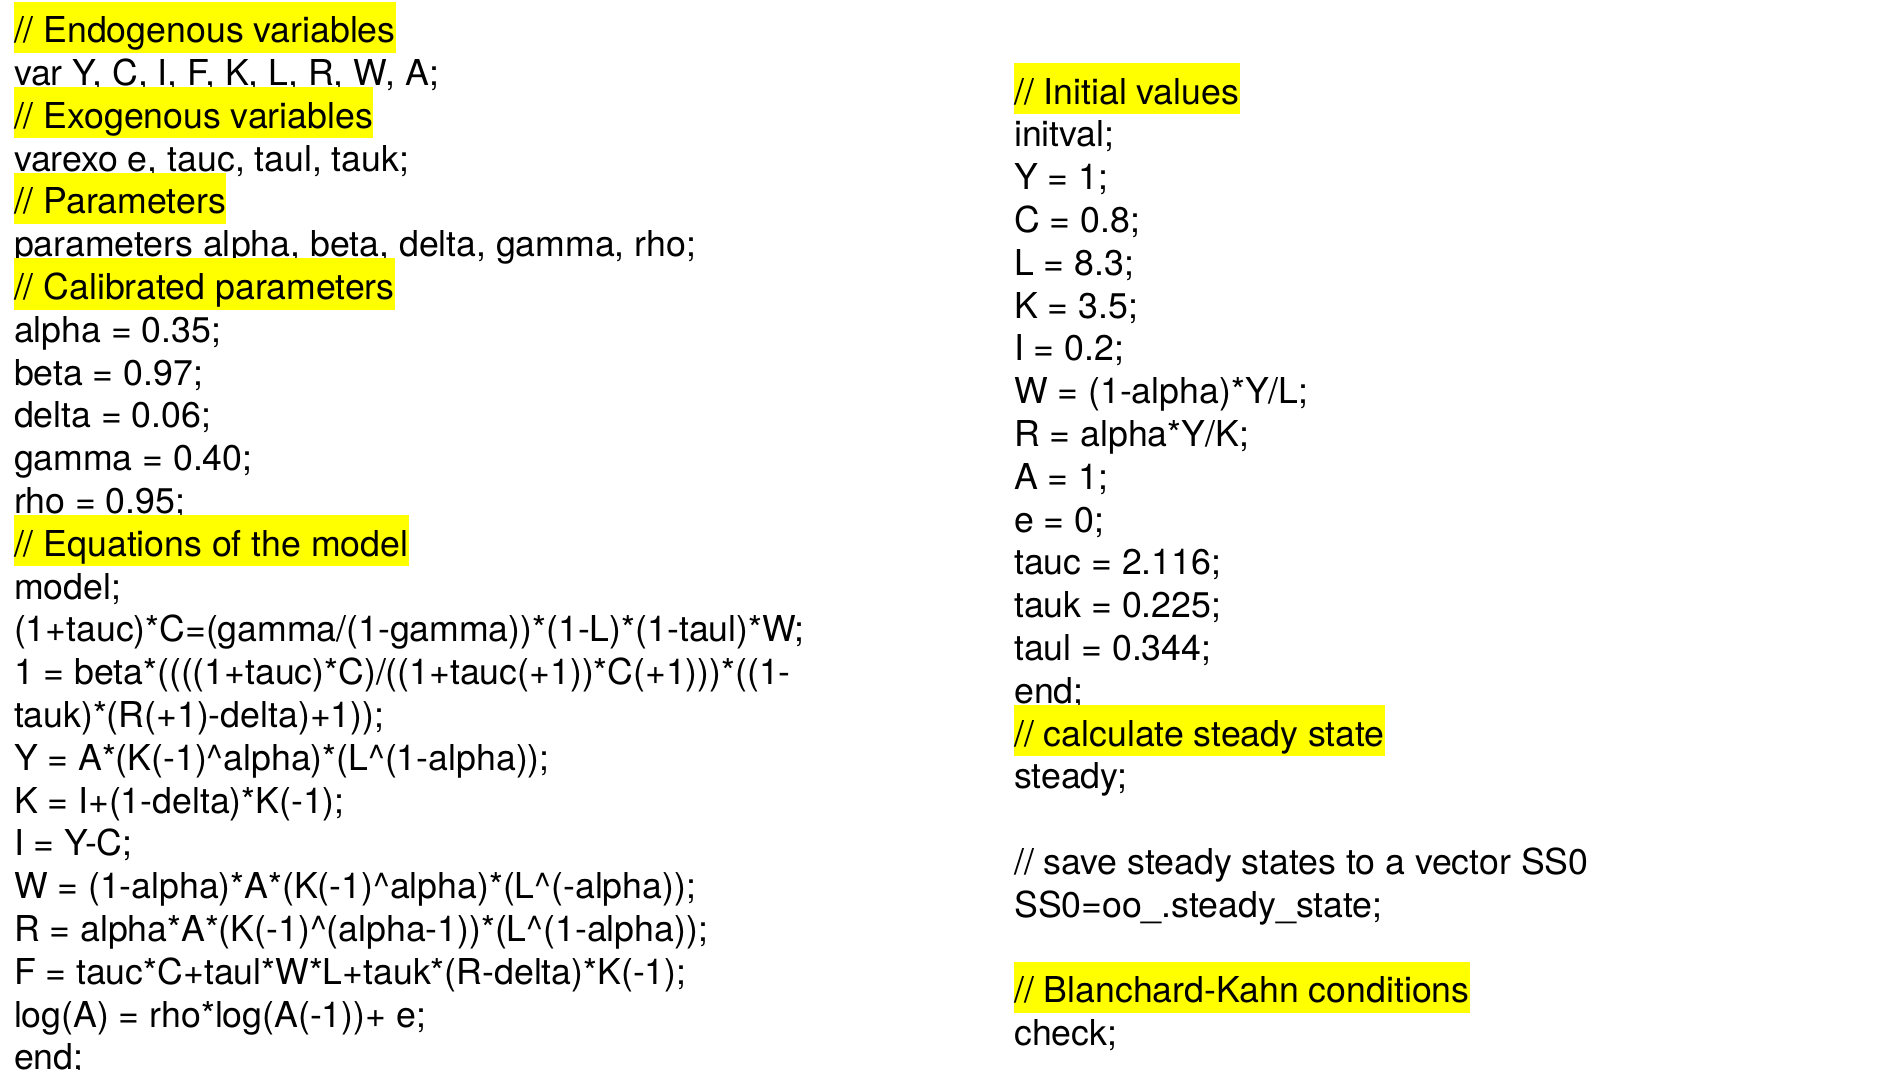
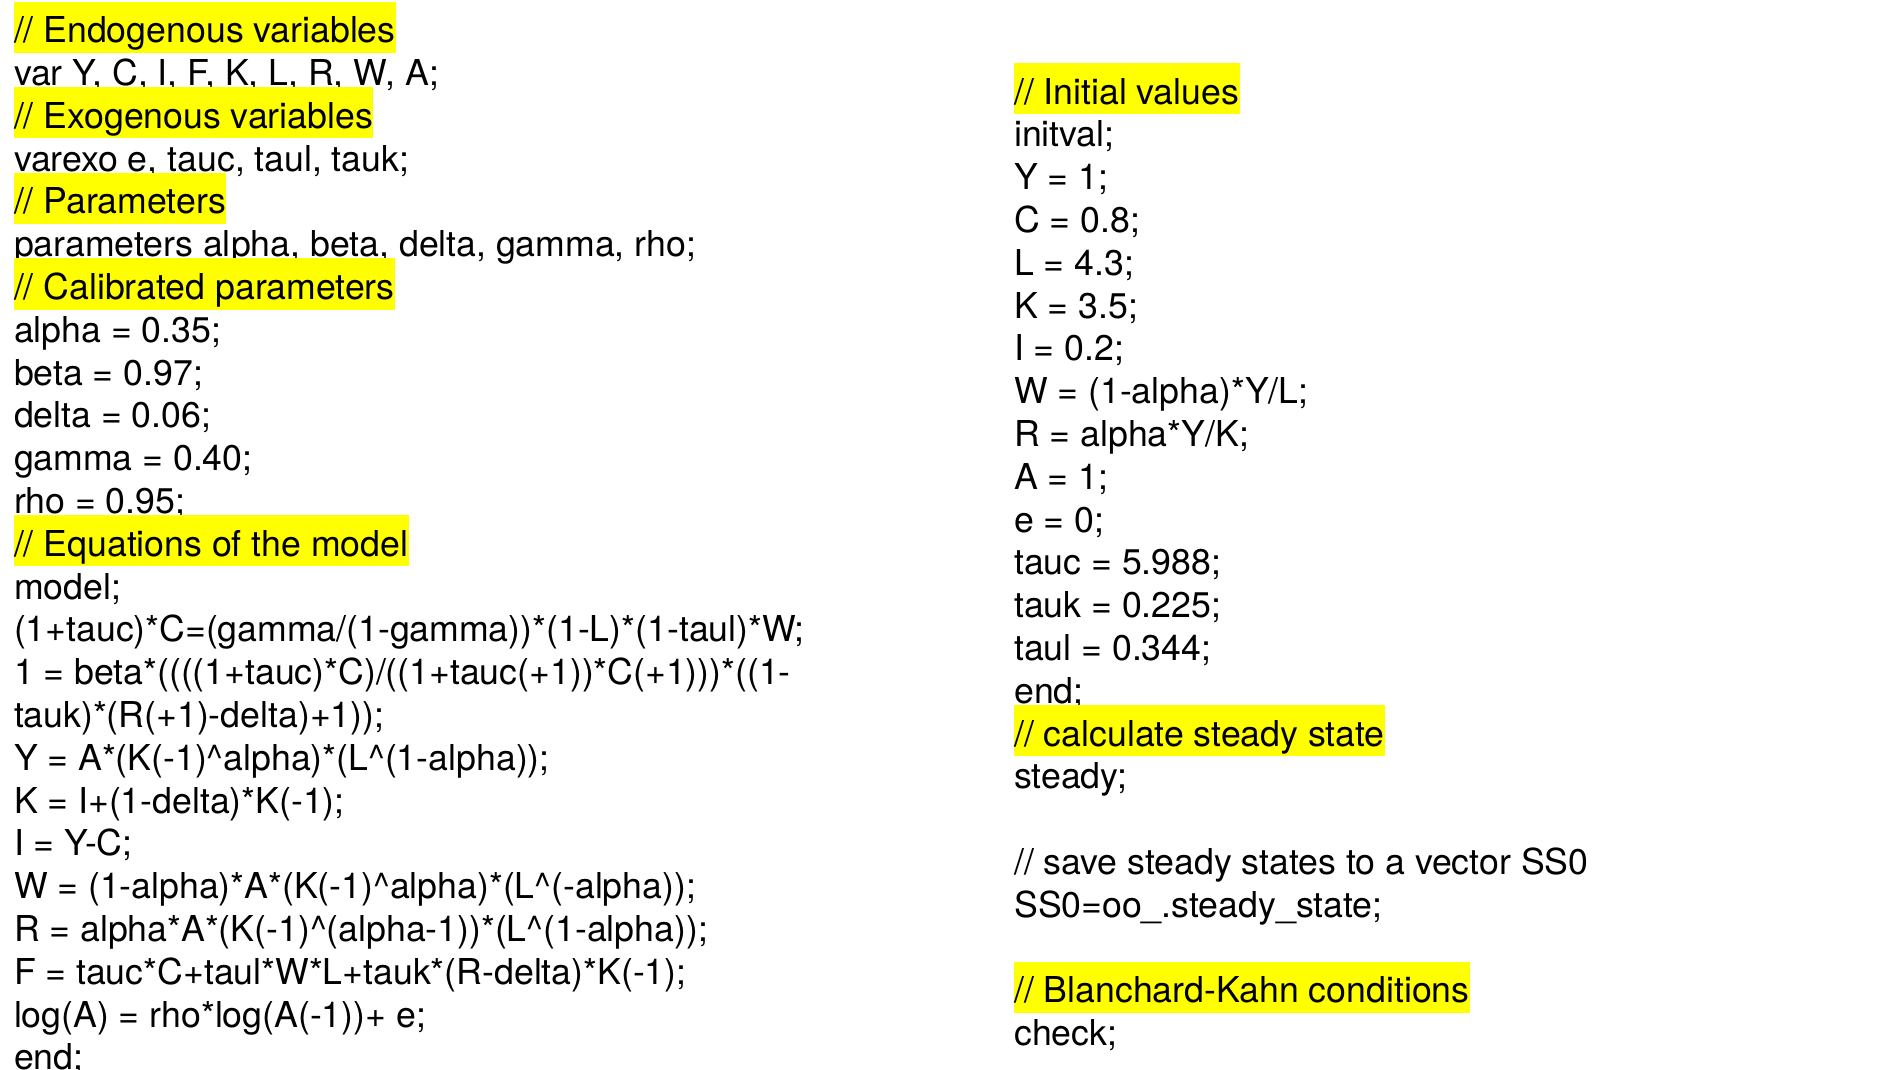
8.3: 8.3 -> 4.3 (1104, 264)
2.116: 2.116 -> 5.988 (1172, 563)
